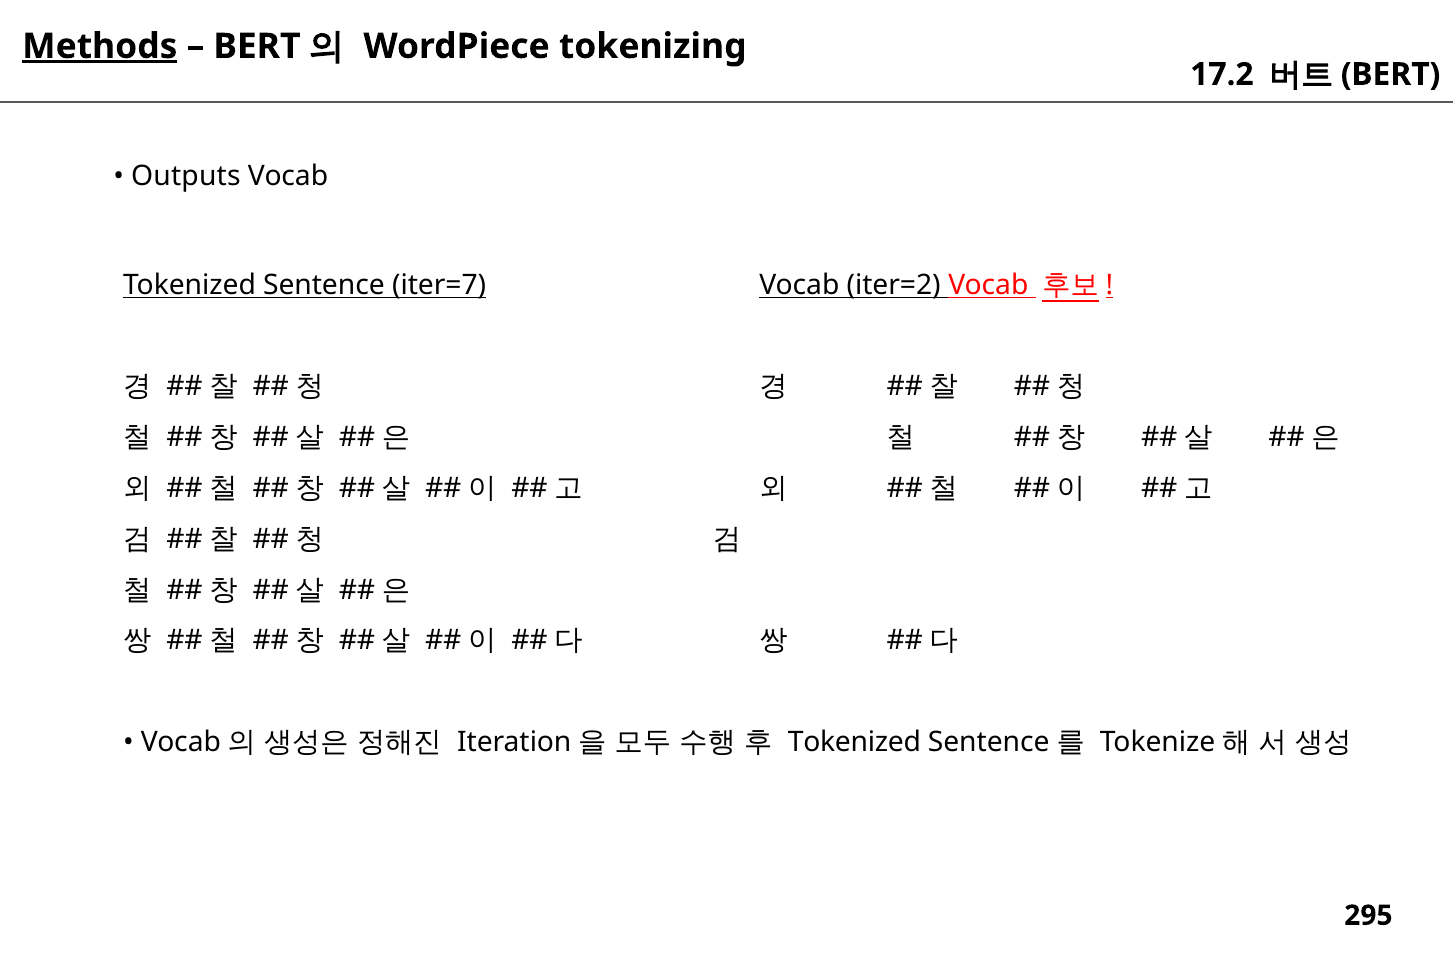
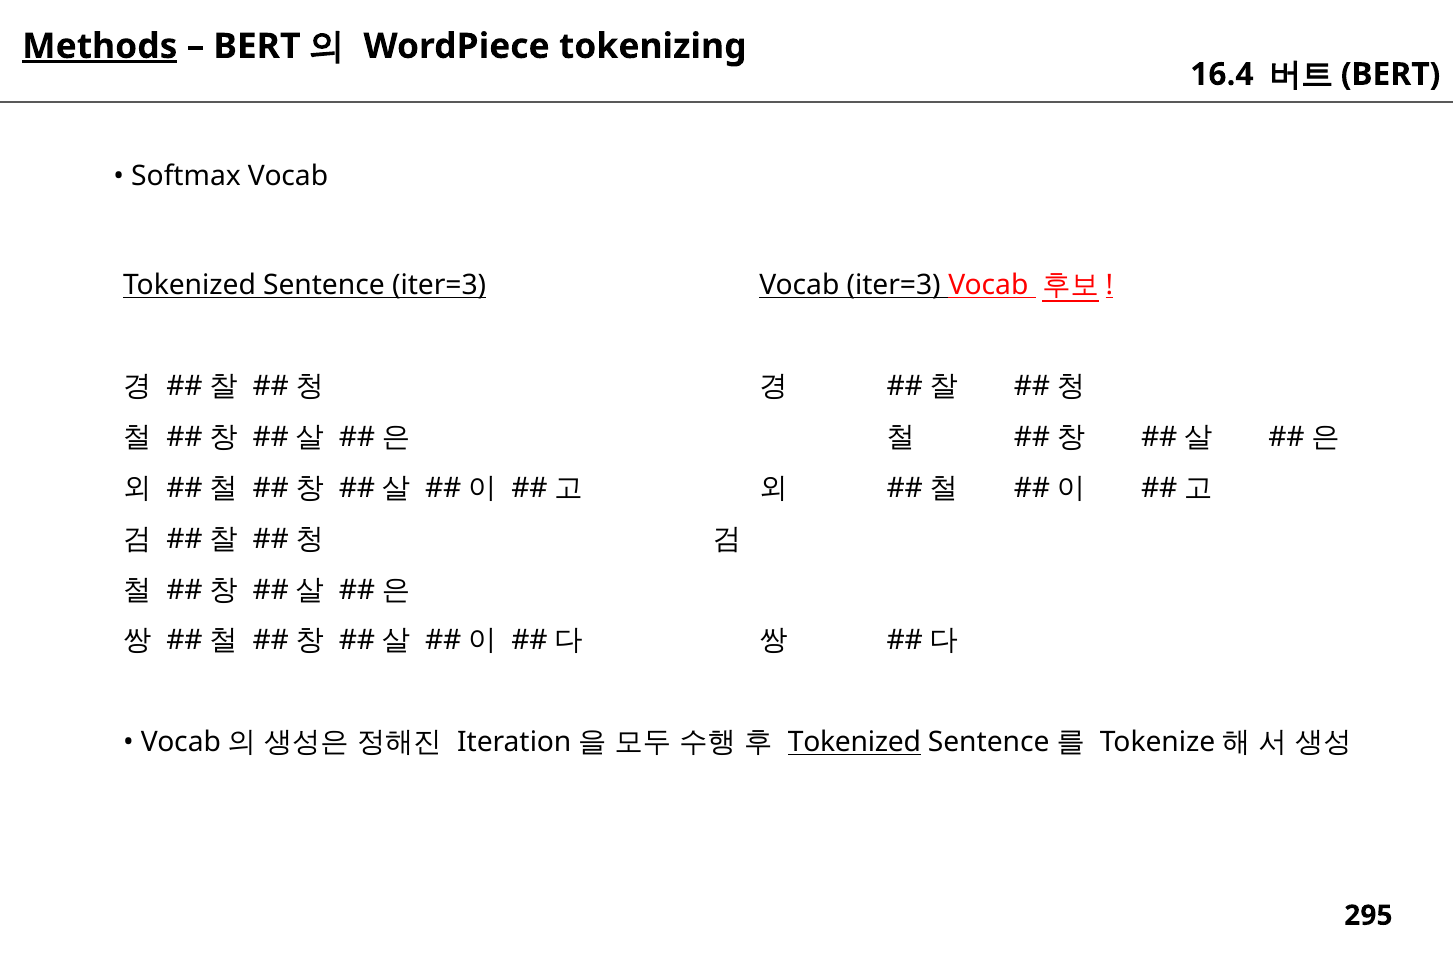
17.2: 17.2 -> 16.4 (1222, 74)
Outputs: Outputs -> Softmax (186, 176)
Sentence iter=7: iter=7 -> iter=3 (439, 285)
Vocab iter=2: iter=2 -> iter=3 (894, 285)
Tokenized underline: none -> present (854, 743)
